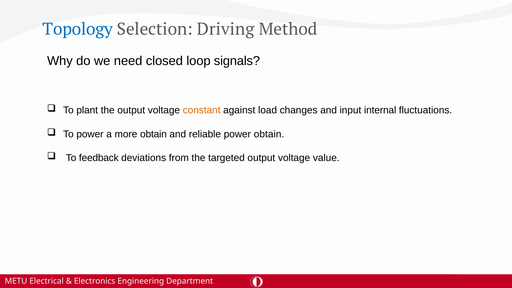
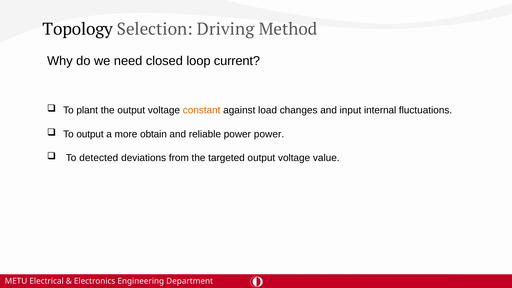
Topology colour: blue -> black (78, 29)
signals: signals -> current (237, 61)
To power: power -> output (90, 134)
power obtain: obtain -> power (269, 134)
feedback: feedback -> detected (99, 158)
